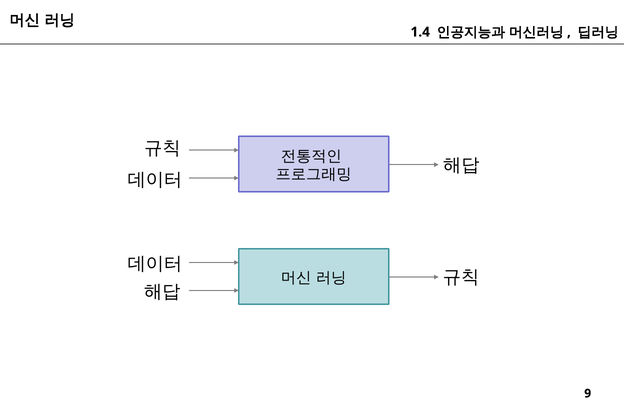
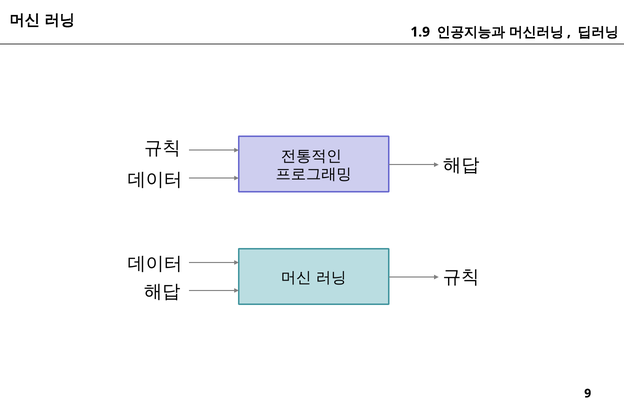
1.4: 1.4 -> 1.9 (420, 32)
